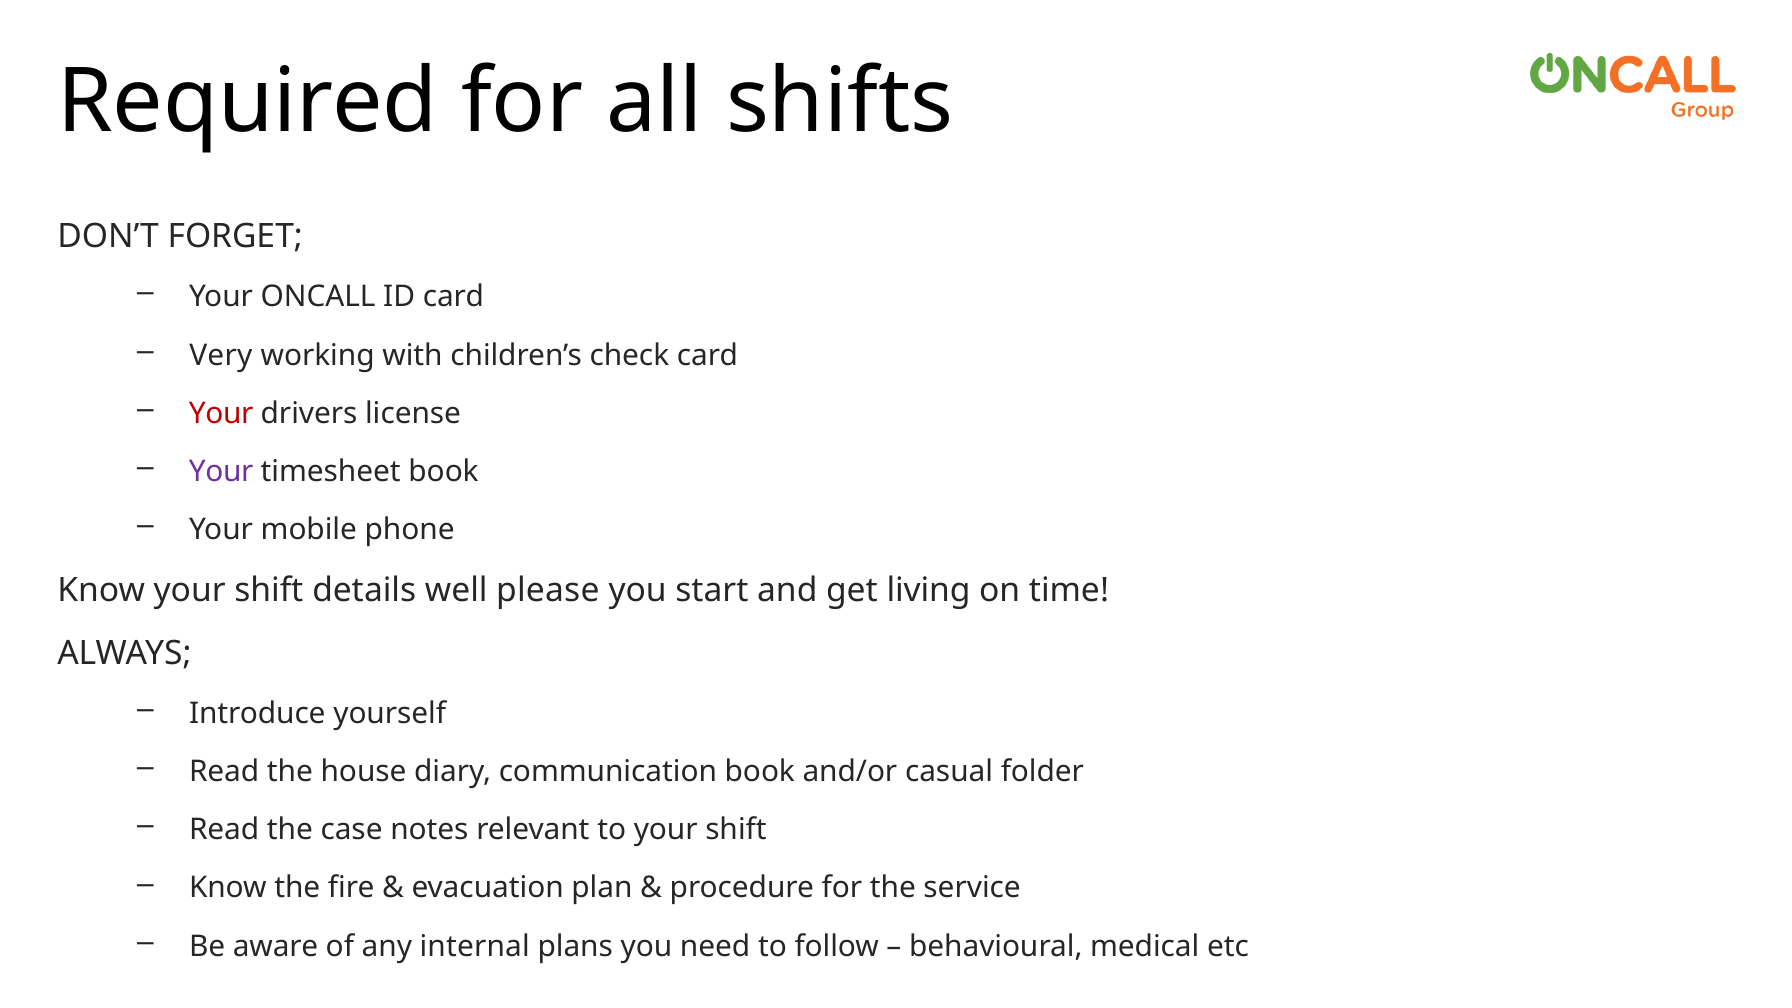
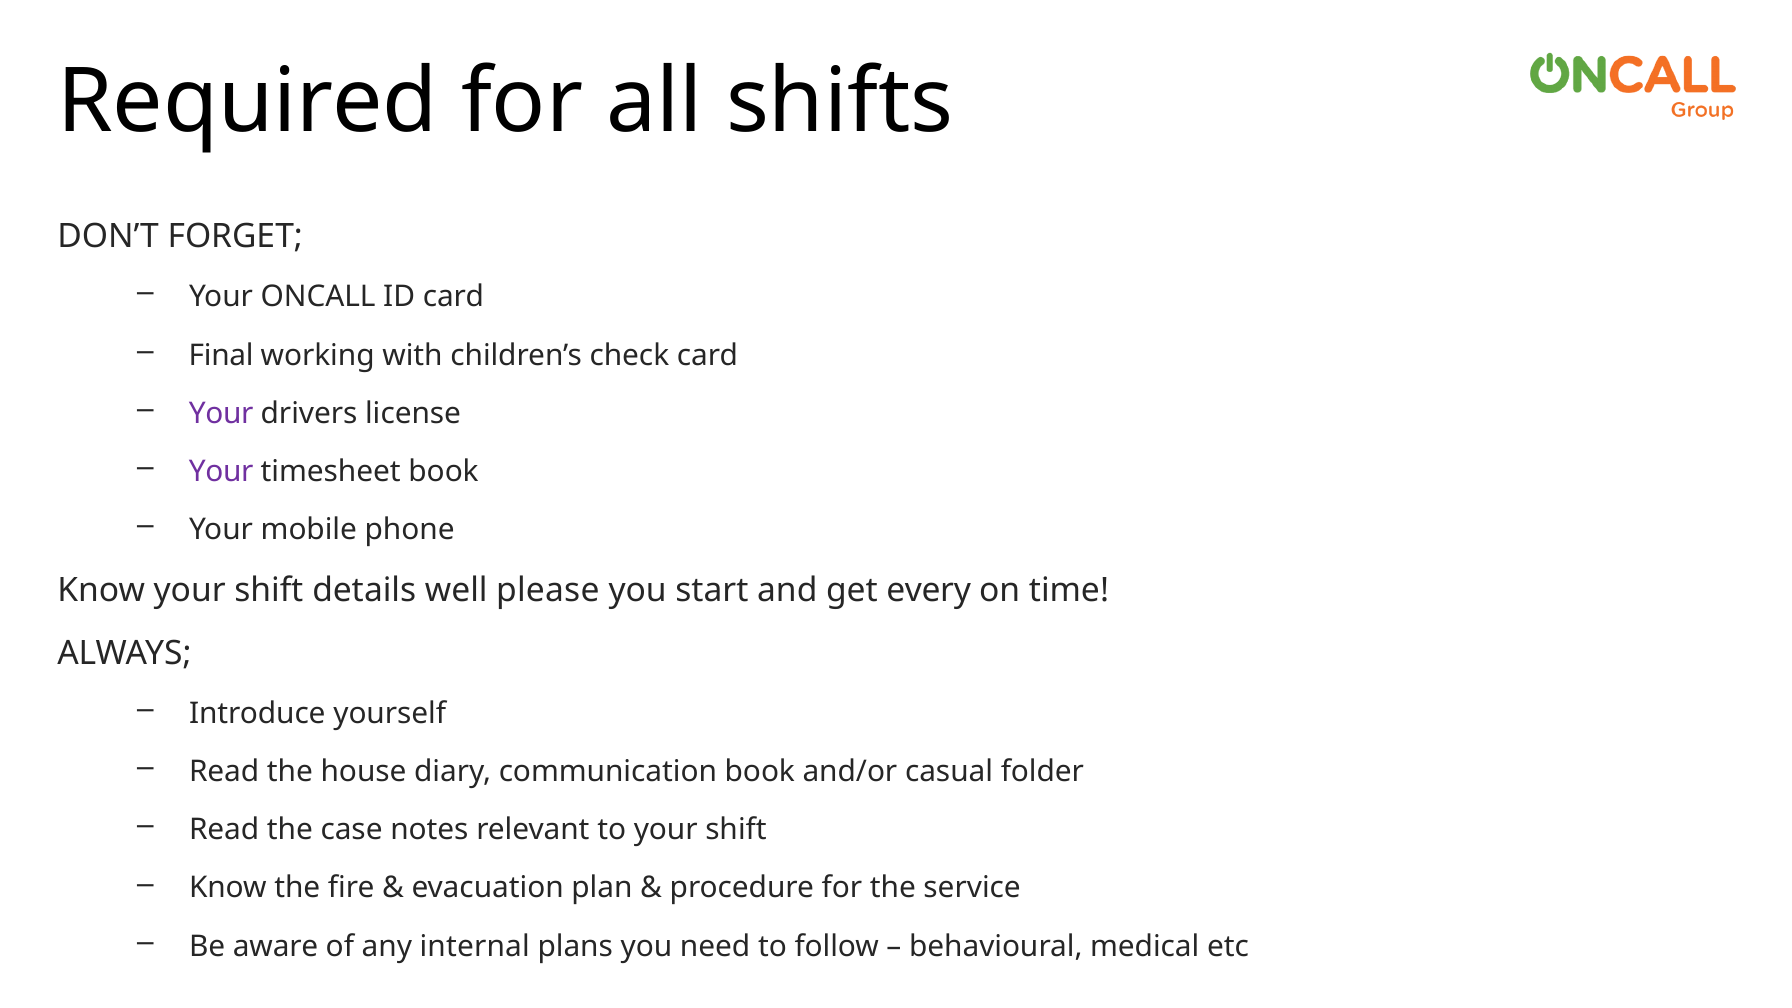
Very: Very -> Final (221, 355)
Your colour: red -> purple (221, 413)
living: living -> every (929, 591)
